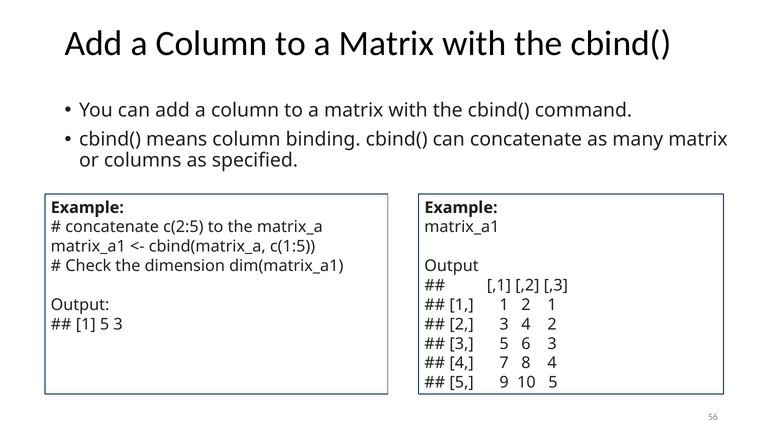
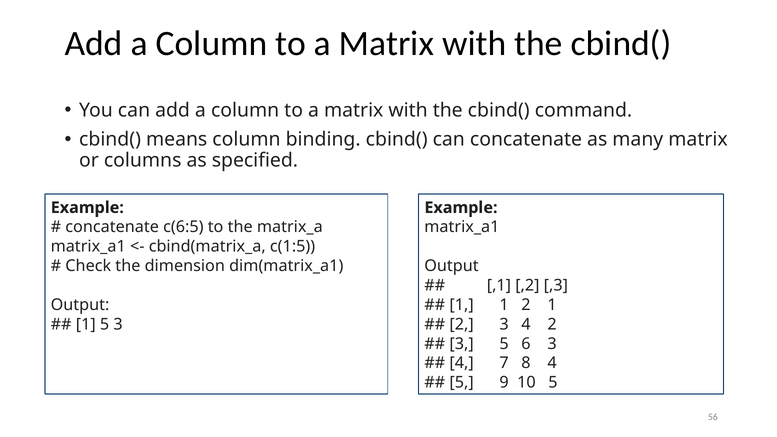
c(2:5: c(2:5 -> c(6:5 (183, 227)
